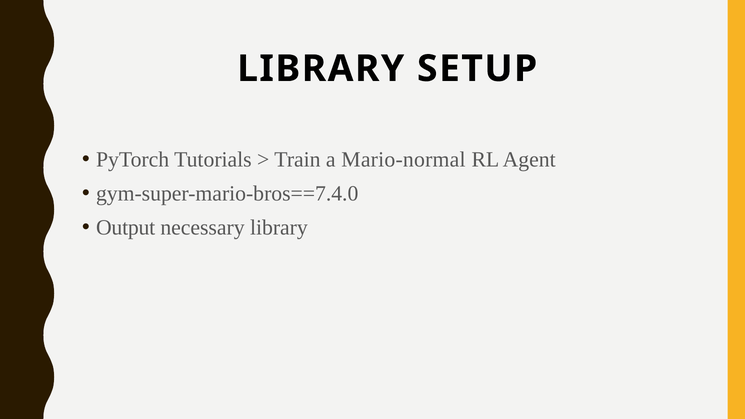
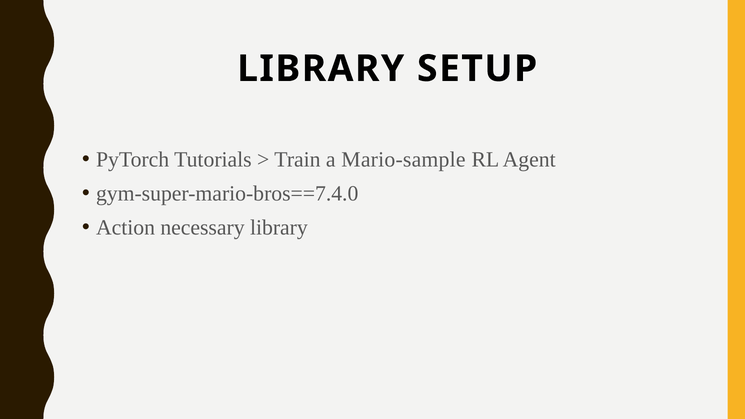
Mario-normal: Mario-normal -> Mario-sample (403, 160)
Output: Output -> Action (126, 228)
